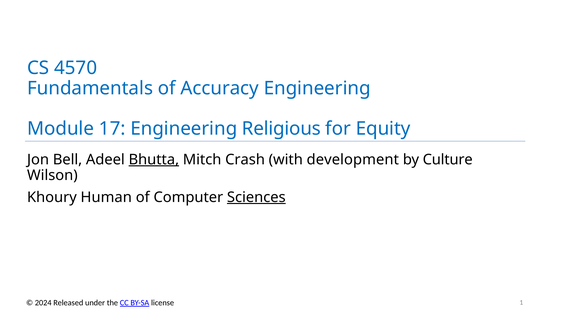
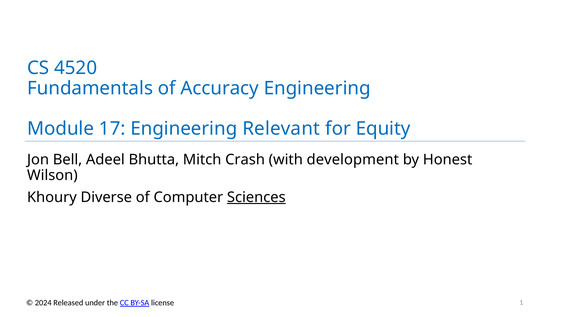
4570: 4570 -> 4520 (76, 68)
Religious: Religious -> Relevant (281, 129)
Bhutta underline: present -> none (154, 160)
Culture: Culture -> Honest (448, 160)
Human: Human -> Diverse (106, 197)
